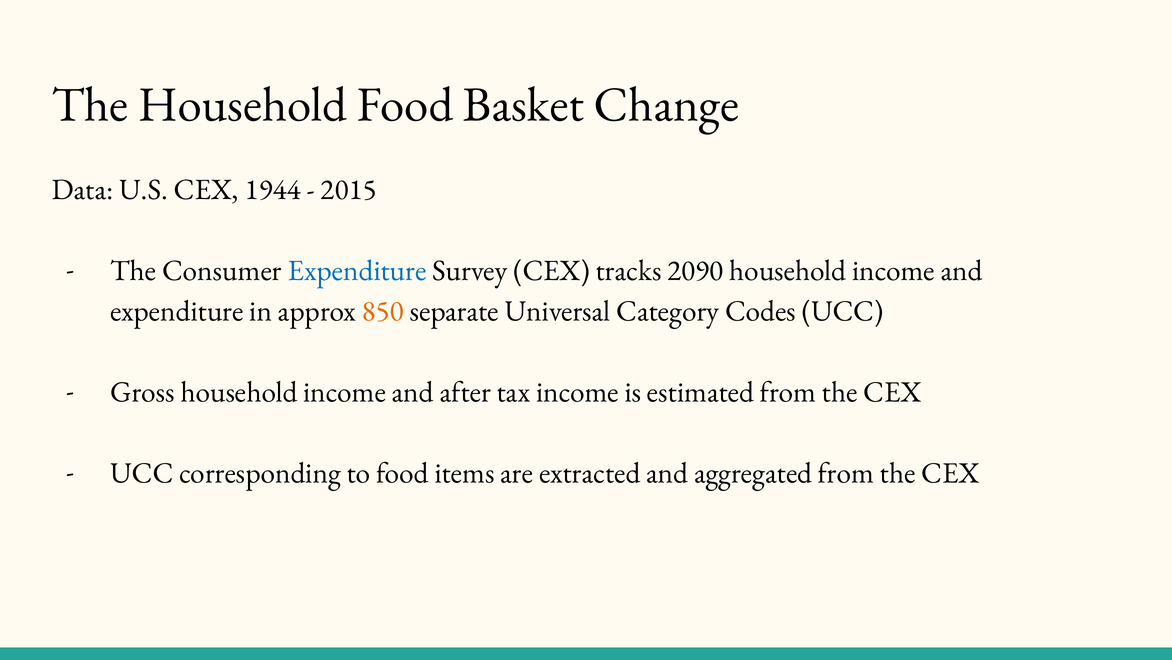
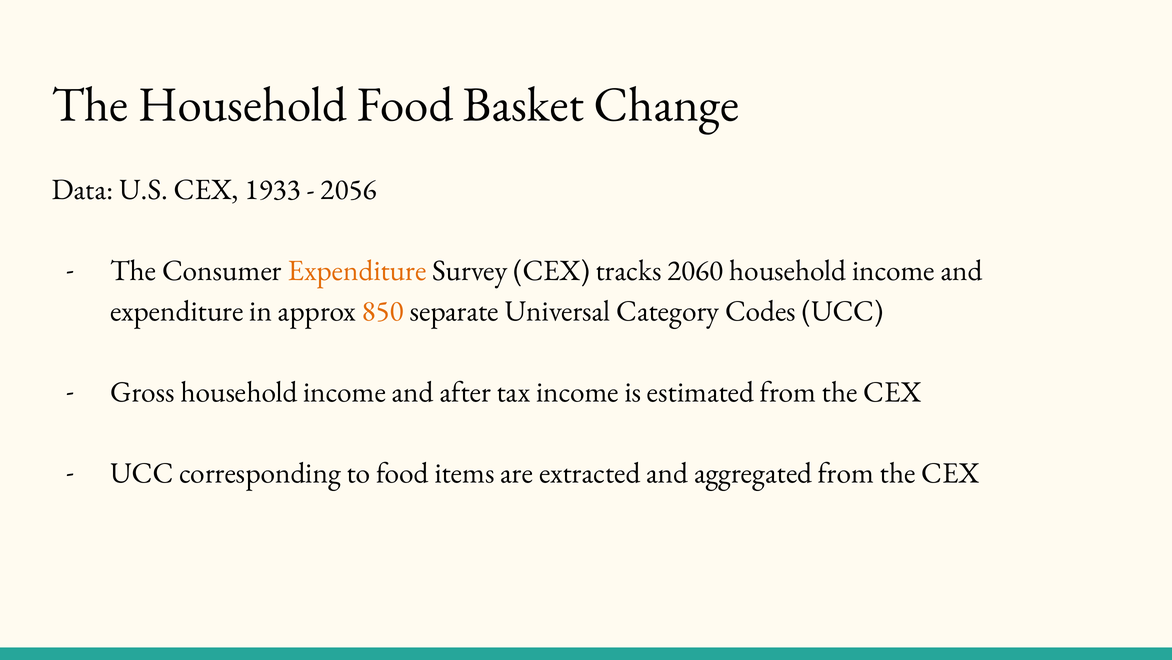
1944: 1944 -> 1933 (273, 189)
2015: 2015 -> 2056 (349, 189)
Expenditure colour: blue -> orange (357, 270)
2090: 2090 -> 2060 (695, 270)
